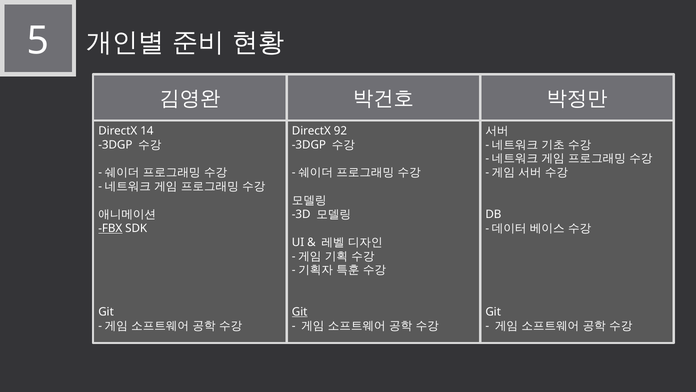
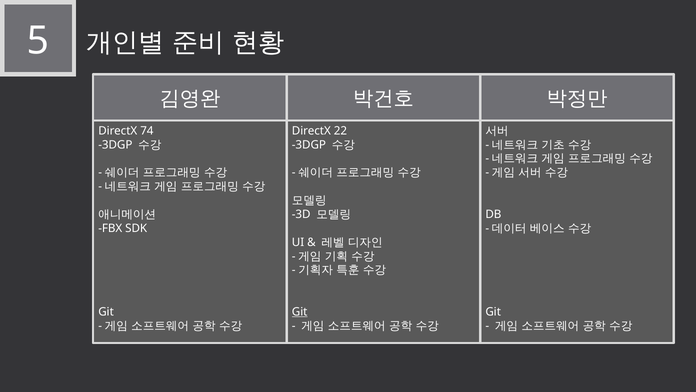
14: 14 -> 74 (147, 131)
92: 92 -> 22 (340, 131)
FBX underline: present -> none (110, 228)
